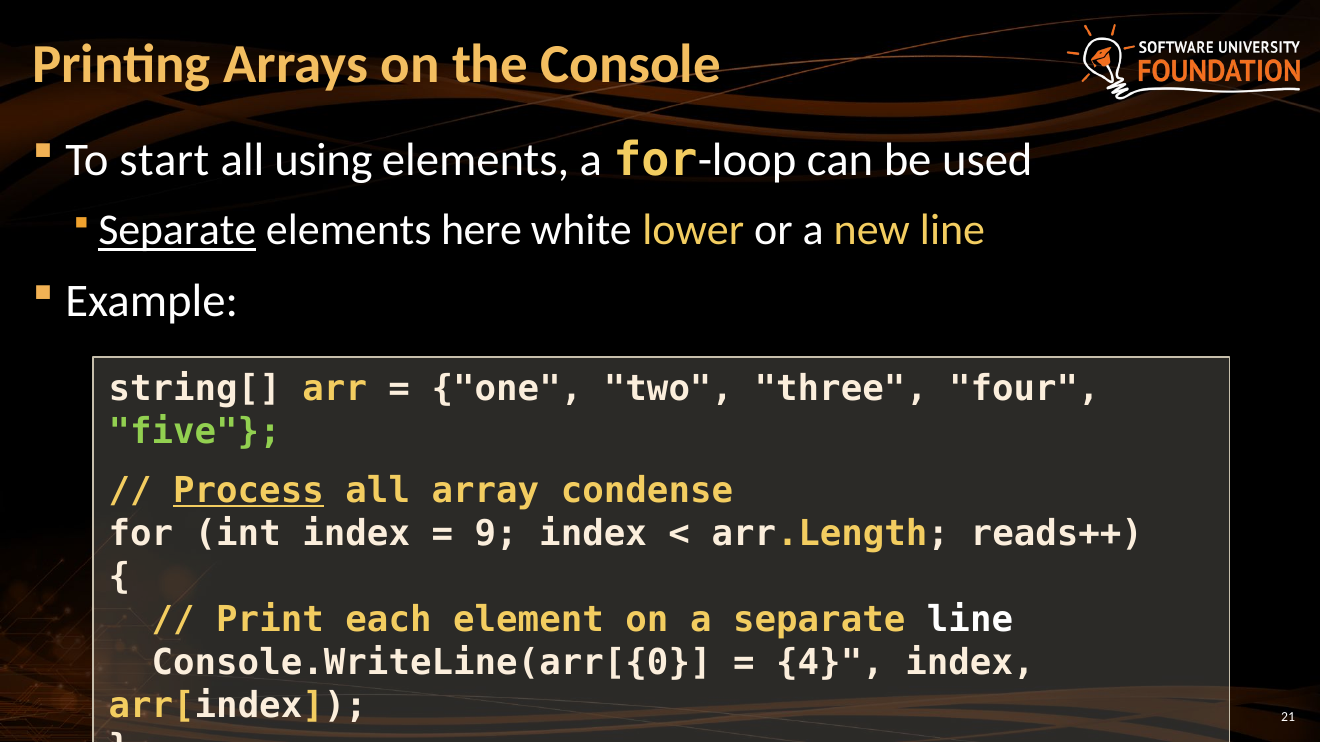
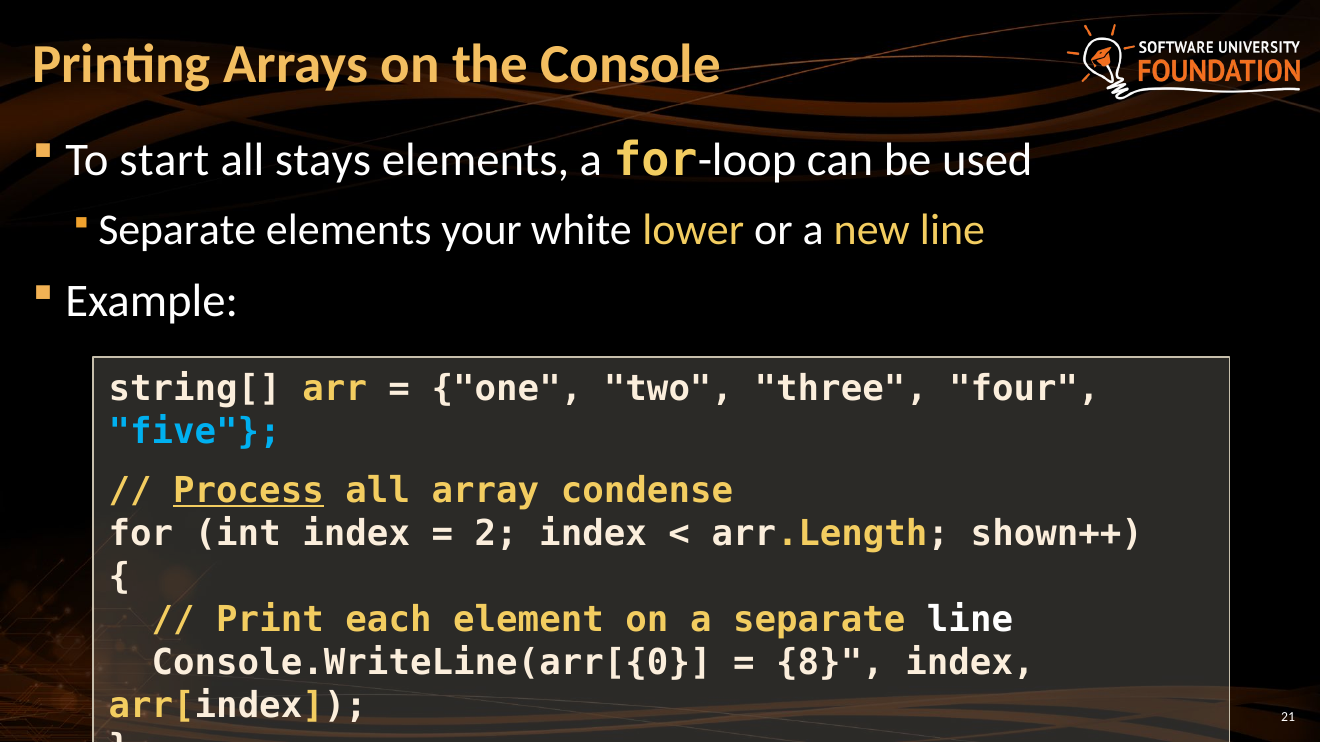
using: using -> stays (323, 160)
Separate underline: present -> none (177, 231)
here: here -> your (481, 231)
five colour: light green -> light blue (195, 432)
9: 9 -> 2 (496, 534)
reads++: reads++ -> shown++ (1057, 534)
4: 4 -> 8 (830, 663)
